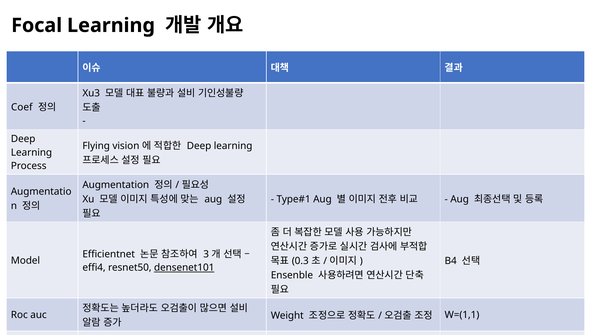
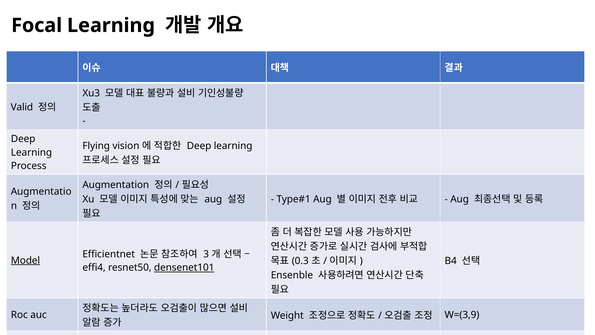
Coef: Coef -> Valid (22, 107)
Model underline: none -> present (25, 260)
W=(1,1: W=(1,1 -> W=(3,9 (462, 315)
